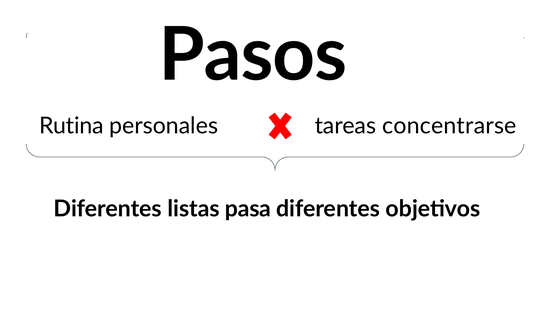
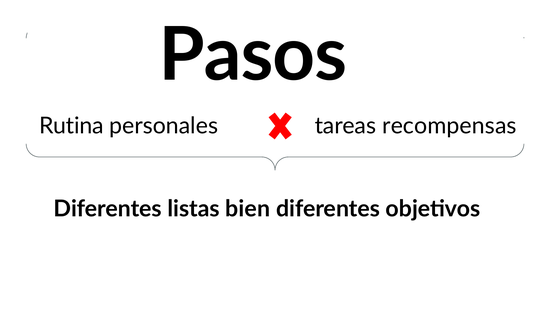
concentrarse: concentrarse -> recompensas (449, 126)
pasa: pasa -> bien (248, 209)
